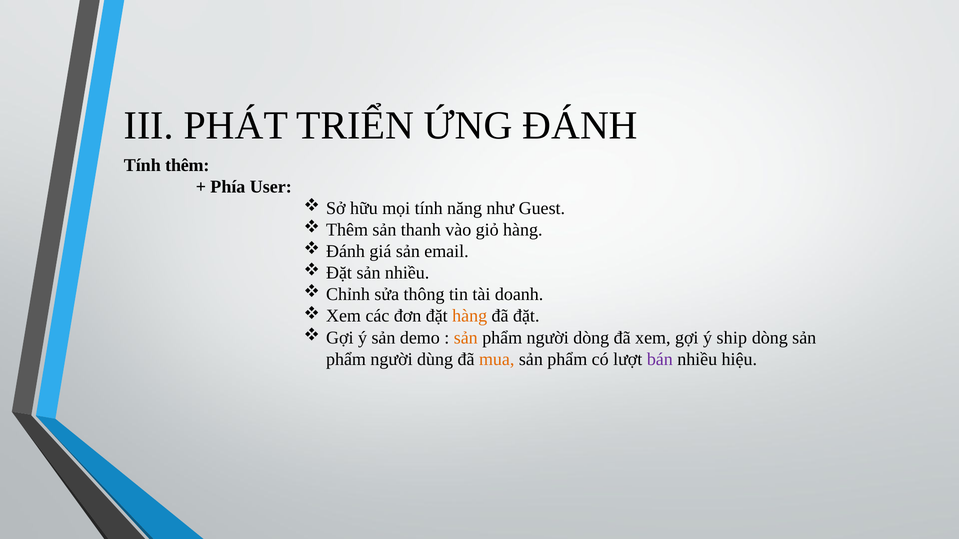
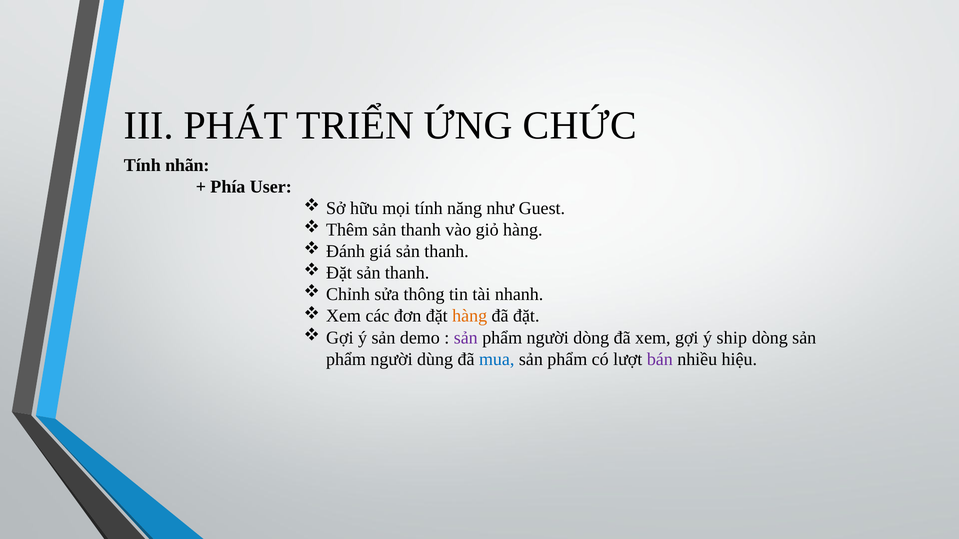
ỨNG ĐÁNH: ĐÁNH -> CHỨC (580, 126)
Tính thêm: thêm -> nhãn (187, 165)
giá sản email: email -> thanh (446, 252)
Đặt sản nhiều: nhiều -> thanh (407, 273)
doanh: doanh -> nhanh (519, 295)
sản colour: orange -> purple (466, 338)
mua colour: orange -> blue (497, 359)
